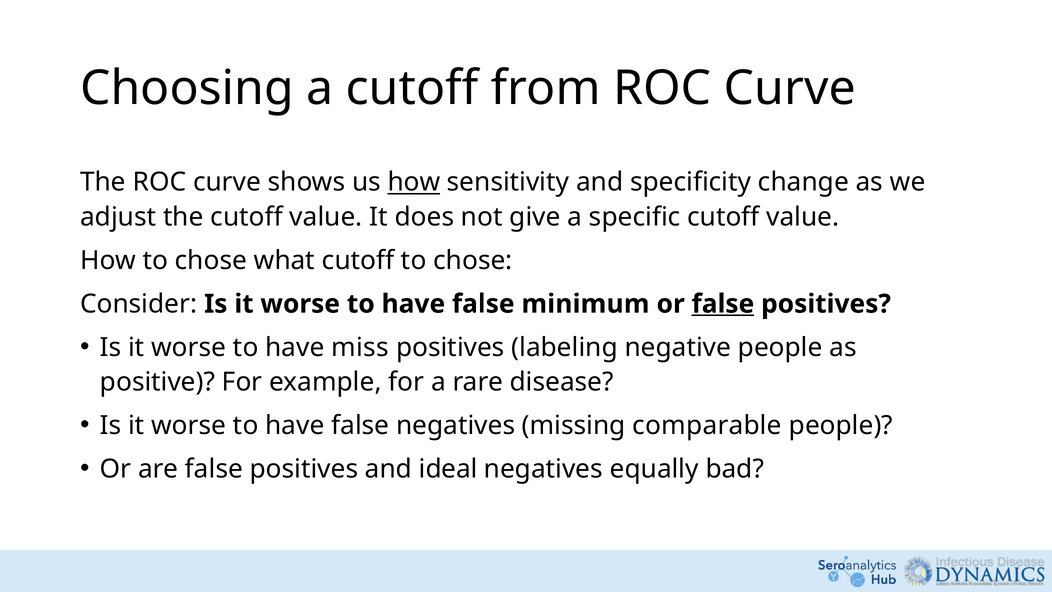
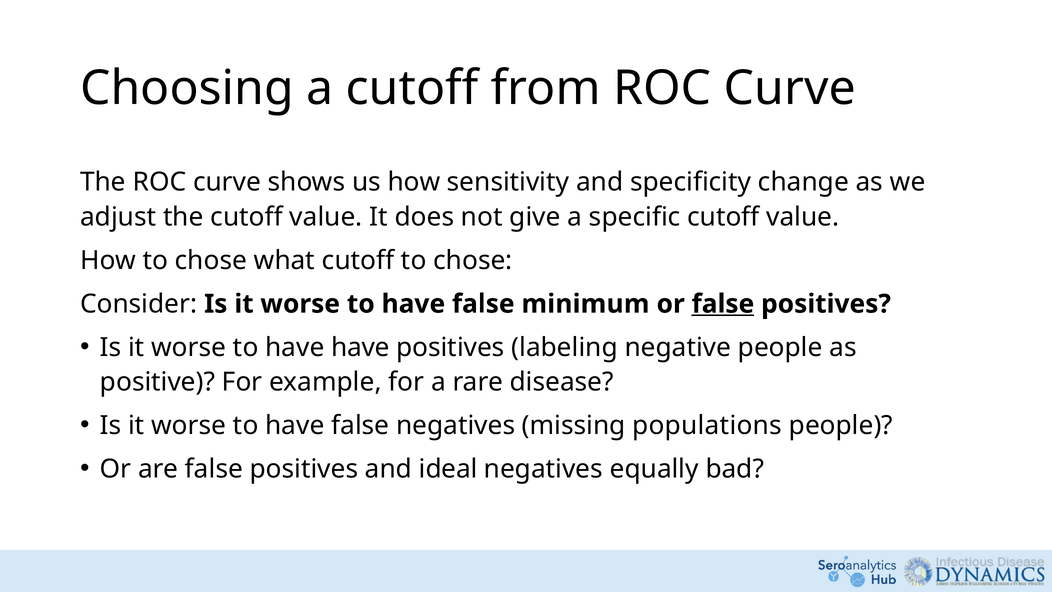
how underline: present -> none (414, 182)
have miss: miss -> have (360, 347)
comparable: comparable -> populations (707, 425)
